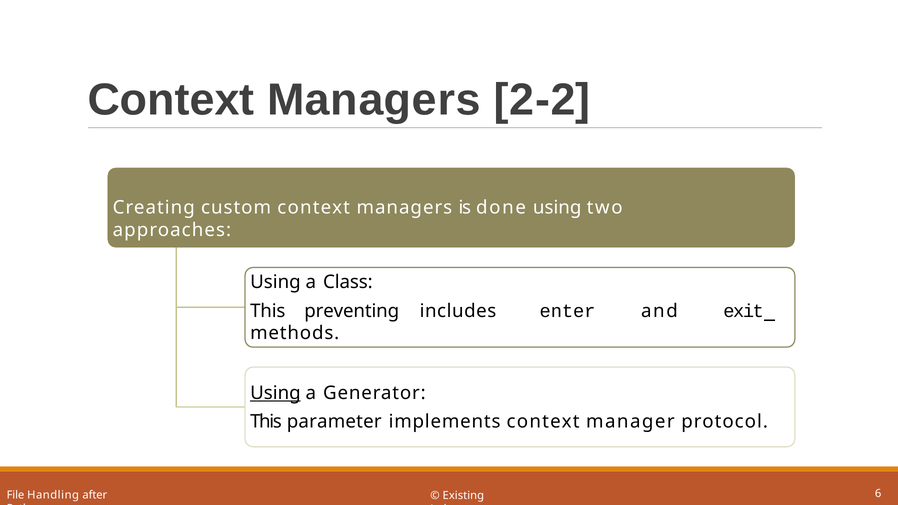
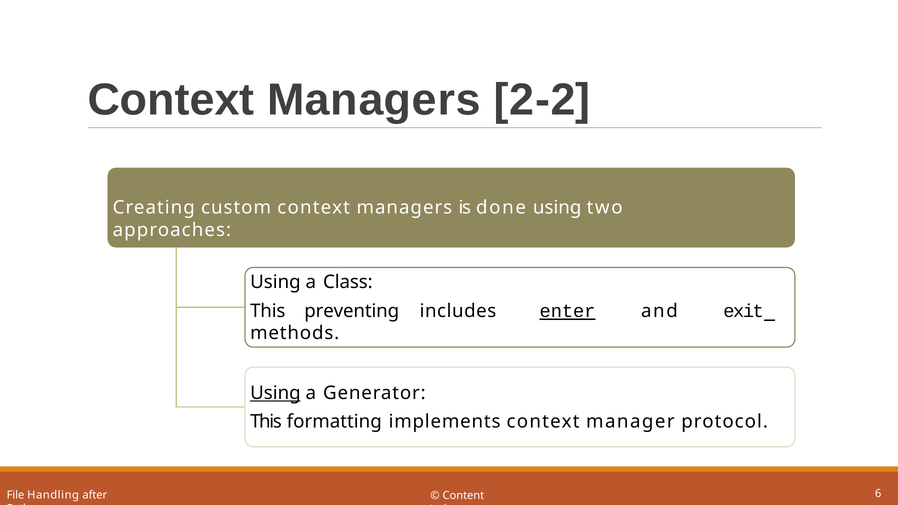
enter underline: none -> present (568, 311)
parameter: parameter -> formatting (334, 422)
Existing: Existing -> Content (463, 496)
